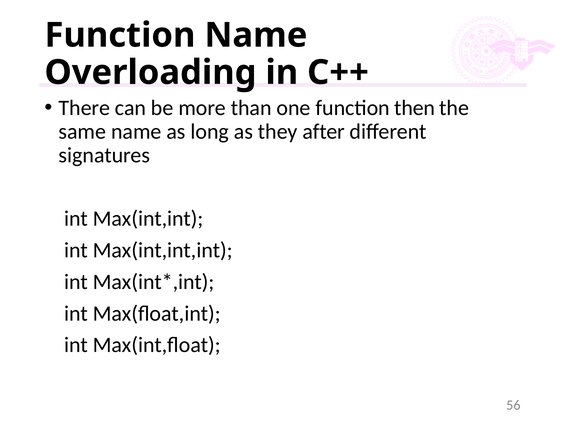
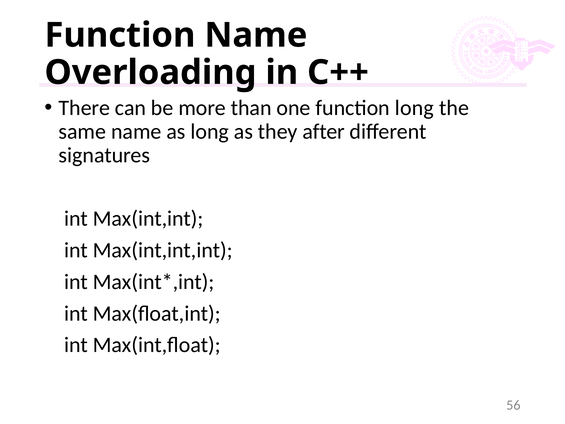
function then: then -> long (414, 108)
